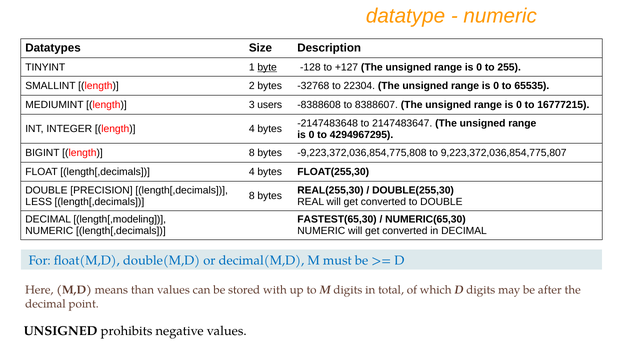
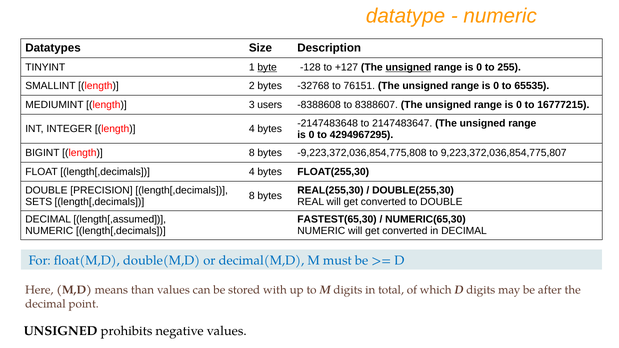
unsigned underline: none -> present (408, 67)
22304: 22304 -> 76151 (359, 86)
LESS: LESS -> SETS (39, 202)
length[,modeling: length[,modeling -> length[,assumed (120, 220)
